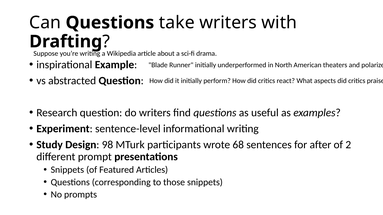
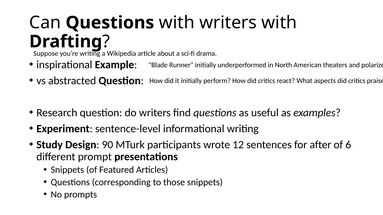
Questions take: take -> with (177, 23)
98: 98 -> 90 (107, 145)
68: 68 -> 12 (238, 145)
2: 2 -> 6 (348, 145)
